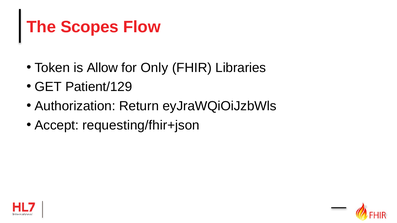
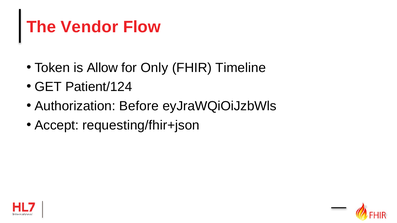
Scopes: Scopes -> Vendor (89, 27)
Libraries: Libraries -> Timeline (241, 68)
Patient/129: Patient/129 -> Patient/124 (99, 87)
Return: Return -> Before (139, 106)
